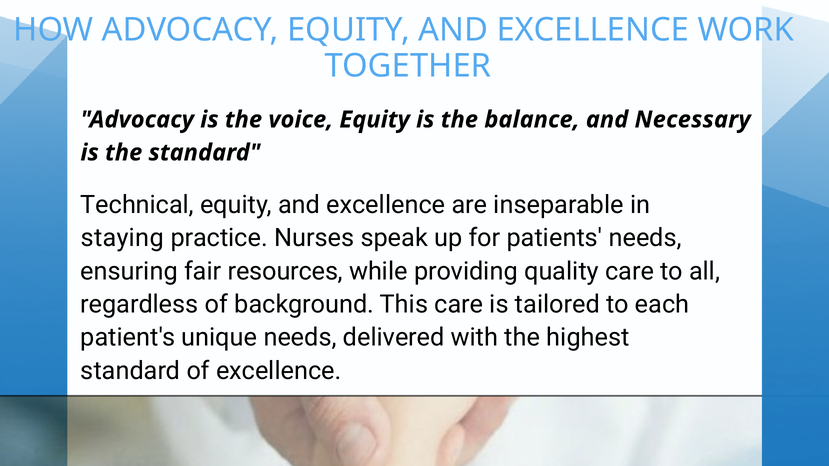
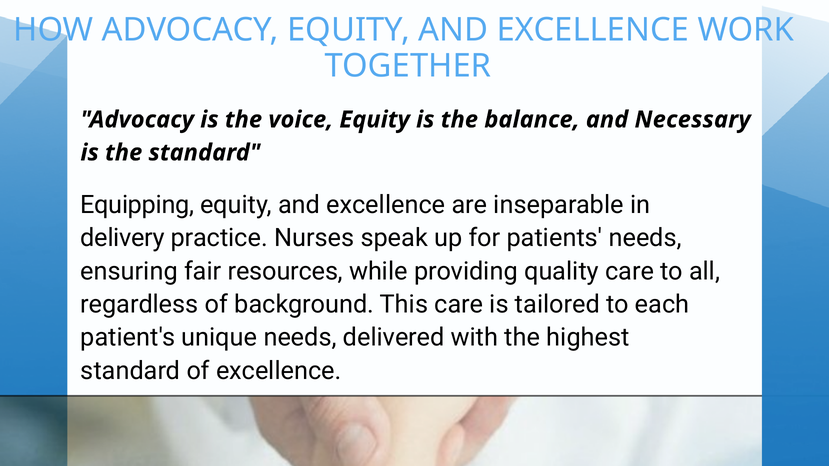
Technical: Technical -> Equipping (137, 205)
staying: staying -> delivery (123, 238)
